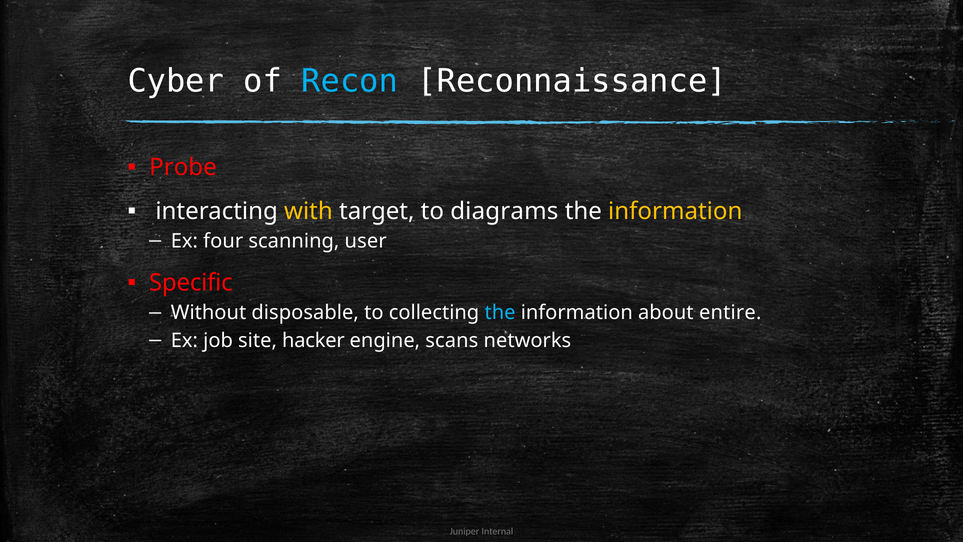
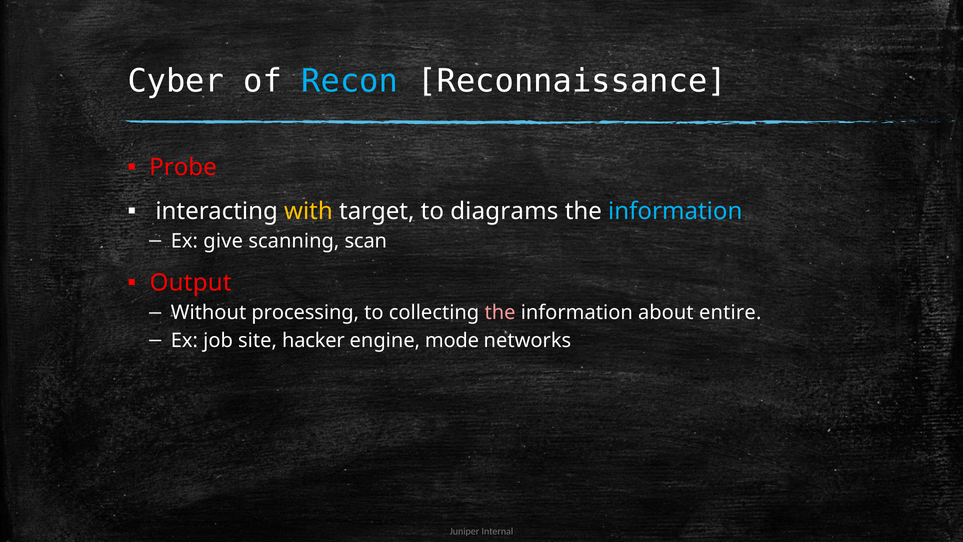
information colour: yellow -> light blue (675, 211)
four: four -> give (223, 241)
user: user -> scan (366, 241)
Specific: Specific -> Output (191, 283)
disposable: disposable -> processing (305, 313)
the colour: light blue -> pink (500, 313)
scans: scans -> mode (452, 340)
